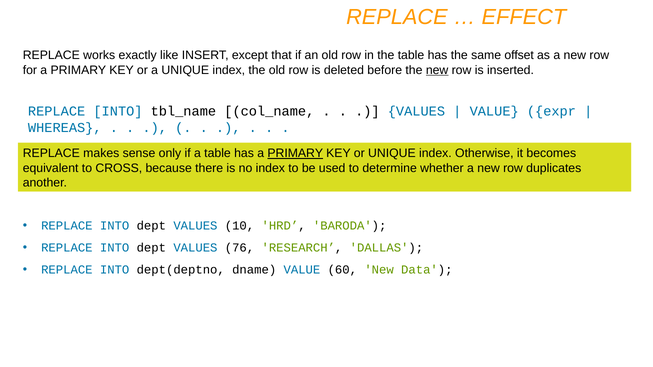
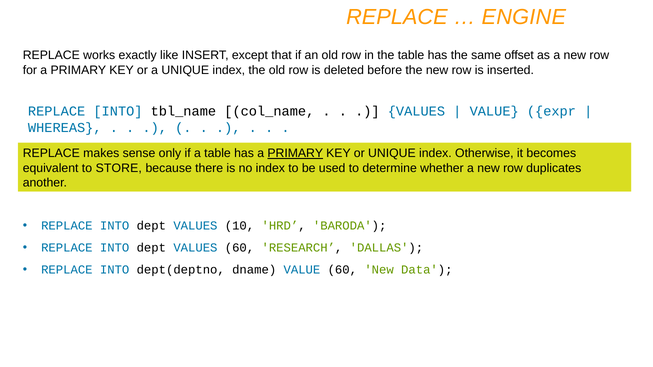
EFFECT: EFFECT -> ENGINE (524, 17)
new underline: present -> none (437, 70)
CROSS: CROSS -> STORE (119, 168)
VALUES 76: 76 -> 60 (239, 248)
